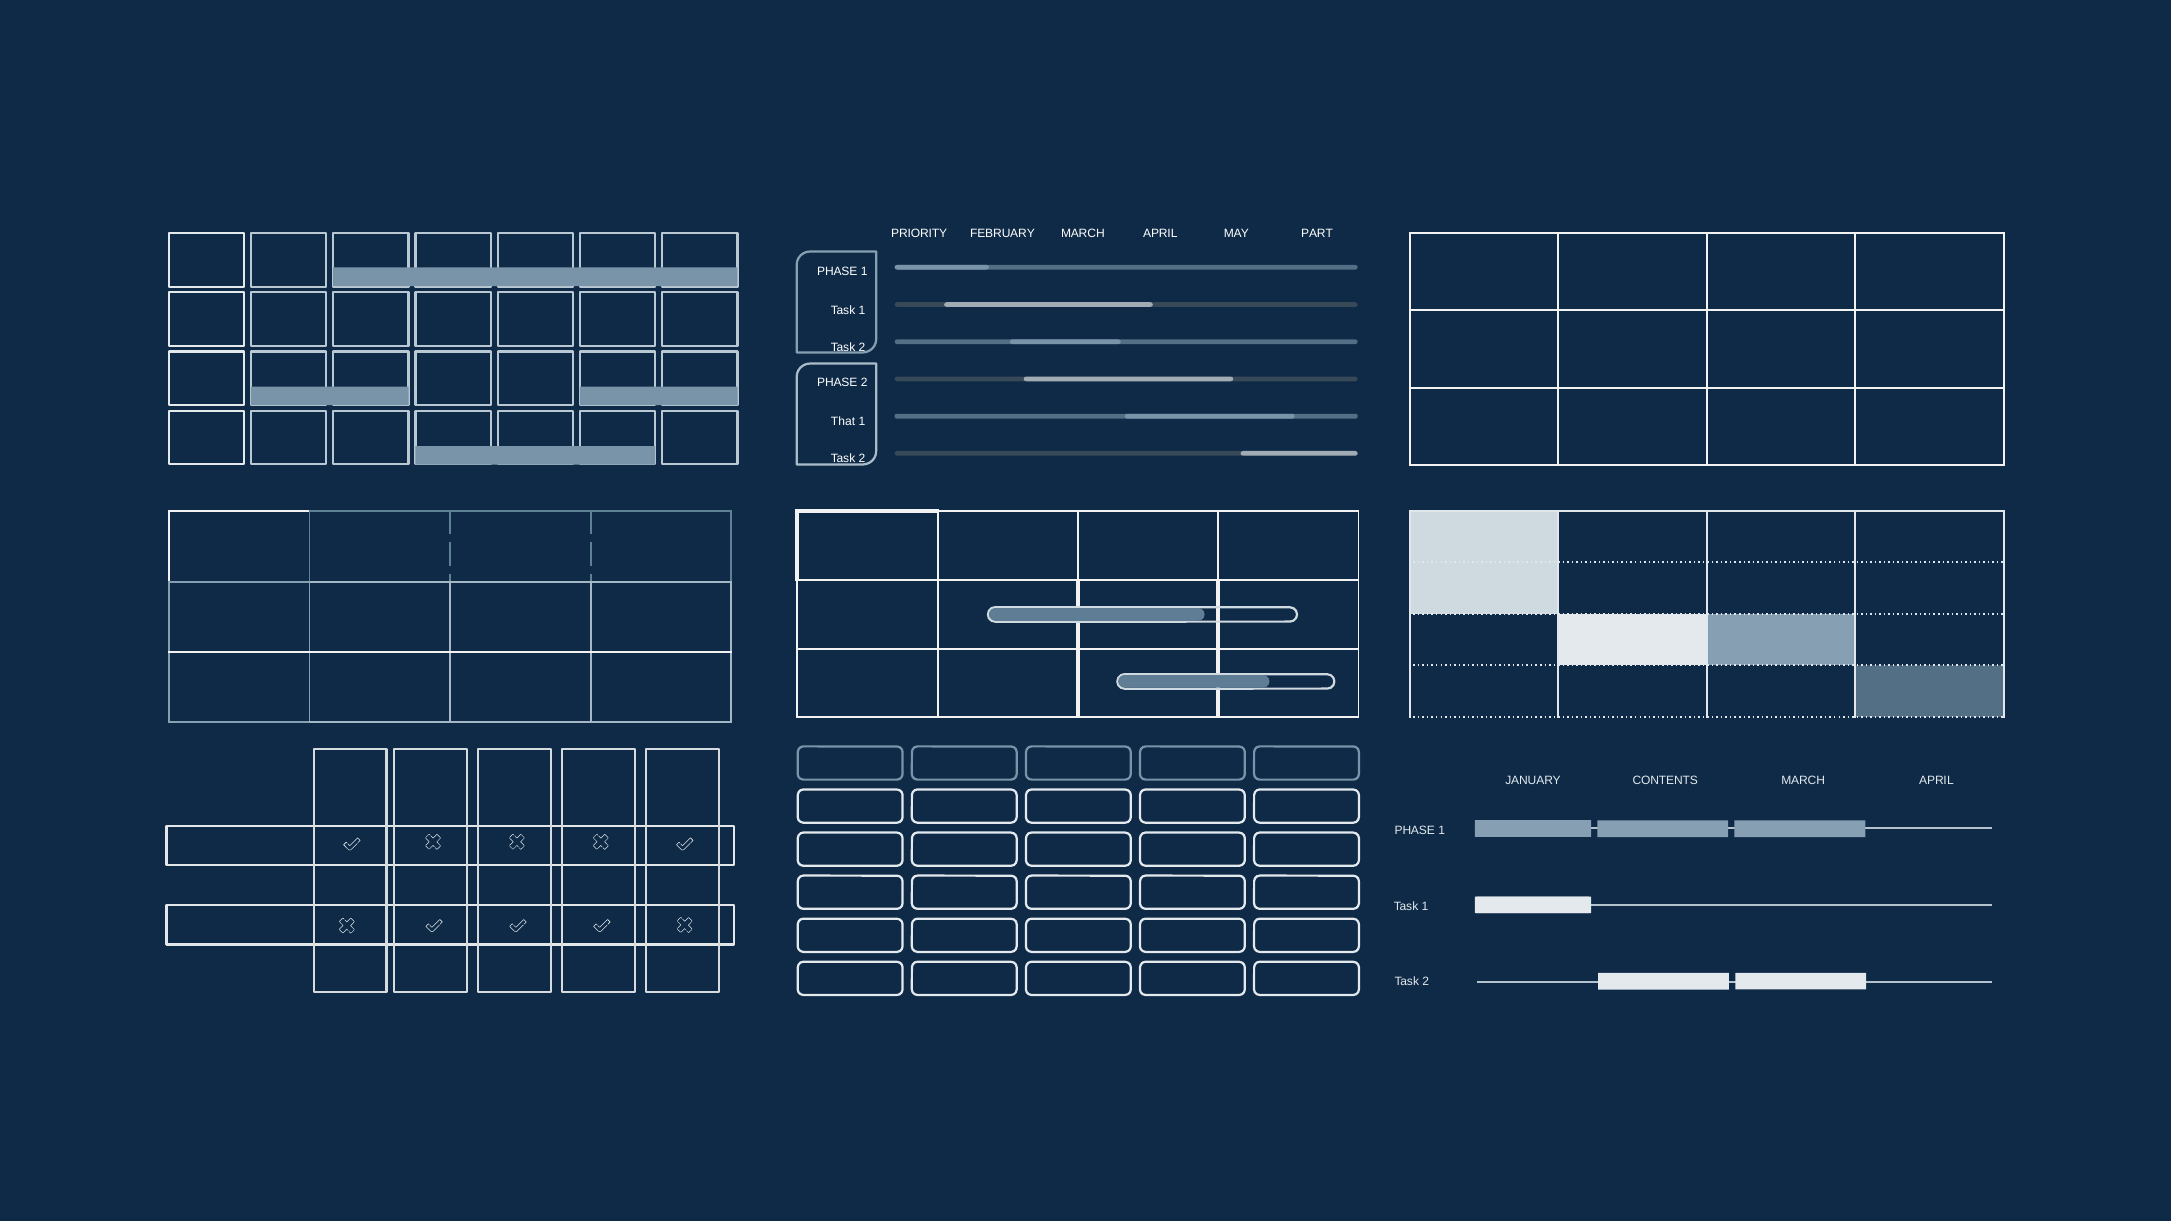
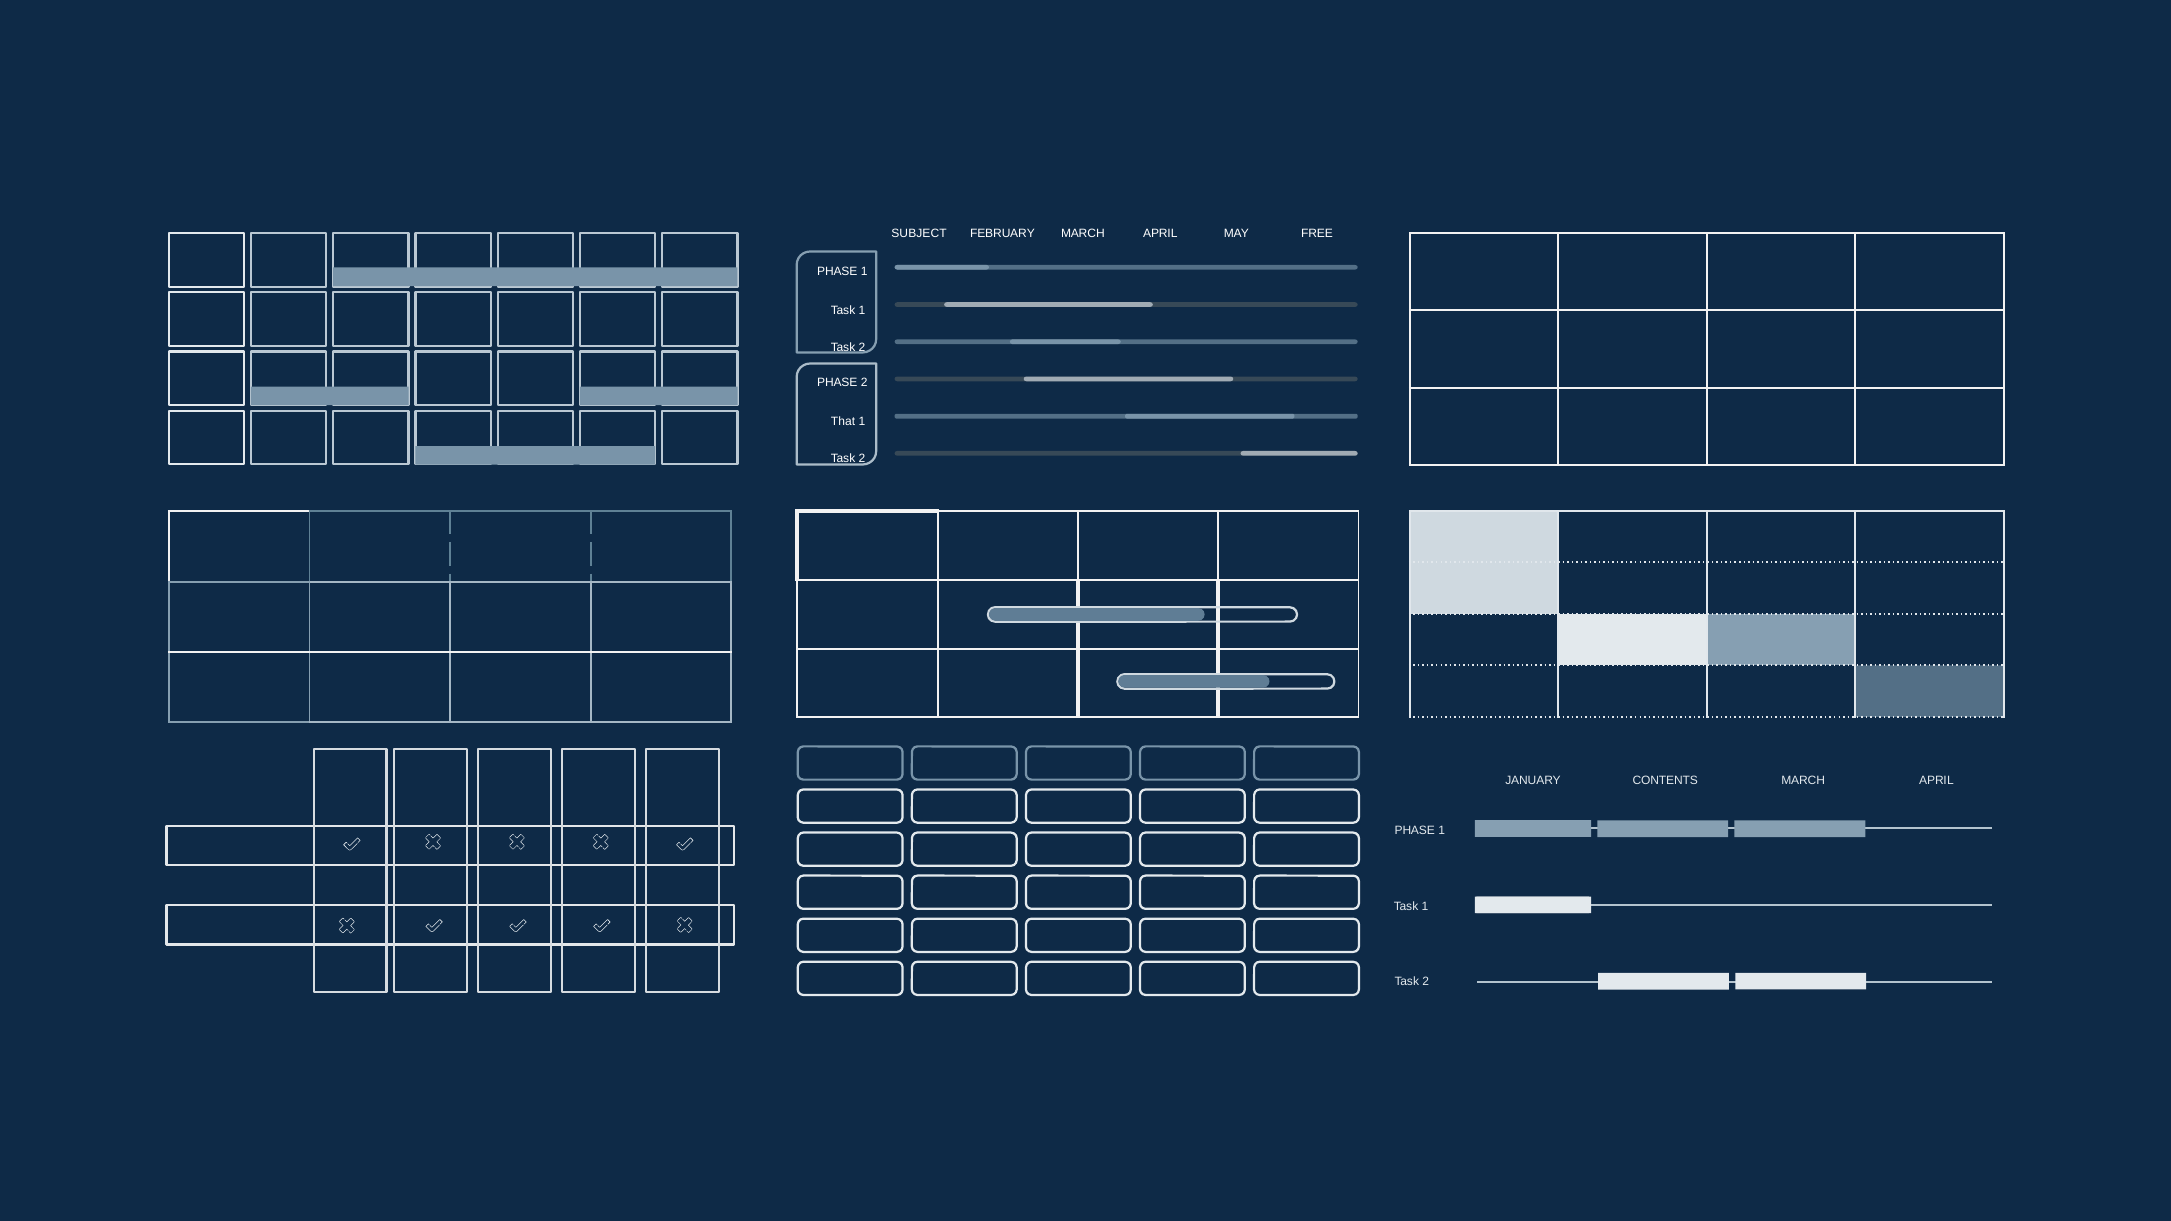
PRIORITY: PRIORITY -> SUBJECT (919, 234)
PART: PART -> FREE (1317, 234)
